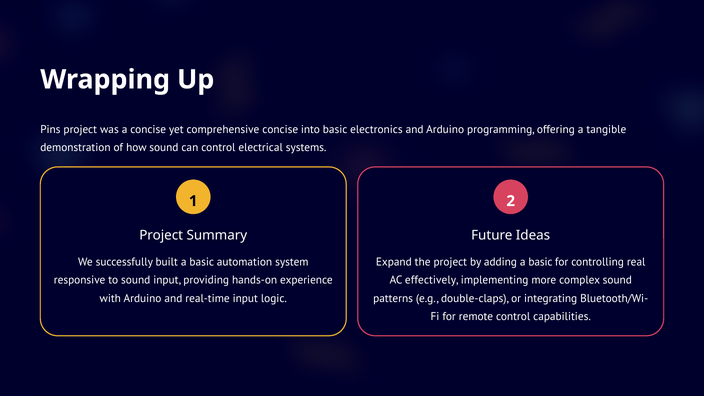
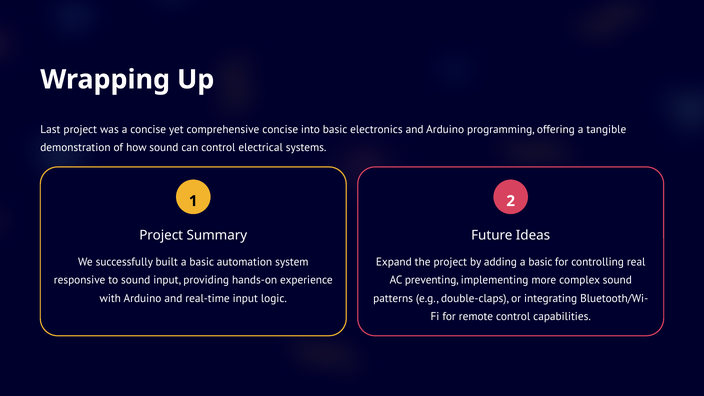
Pins: Pins -> Last (50, 129)
effectively: effectively -> preventing (432, 280)
